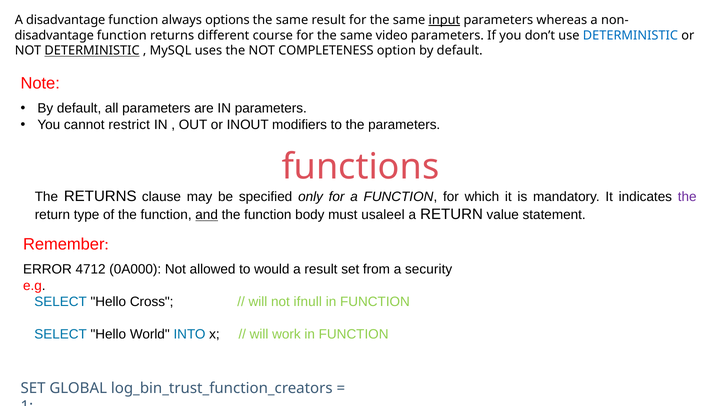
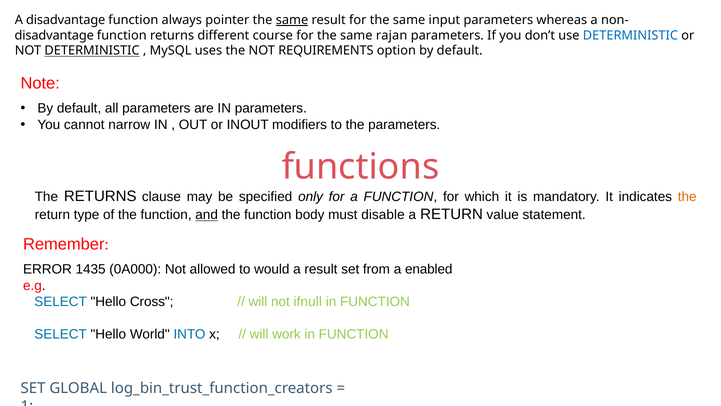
options: options -> pointer (227, 20)
same underline: none -> present (292, 20)
input underline: present -> none (444, 20)
video: video -> rajan (392, 35)
COMPLETENESS: COMPLETENESS -> REQUIREMENTS (326, 51)
restrict: restrict -> narrow (129, 125)
the colour: purple -> orange (687, 197)
usaleel: usaleel -> disable (383, 215)
4712: 4712 -> 1435 (91, 269)
security: security -> enabled (429, 269)
